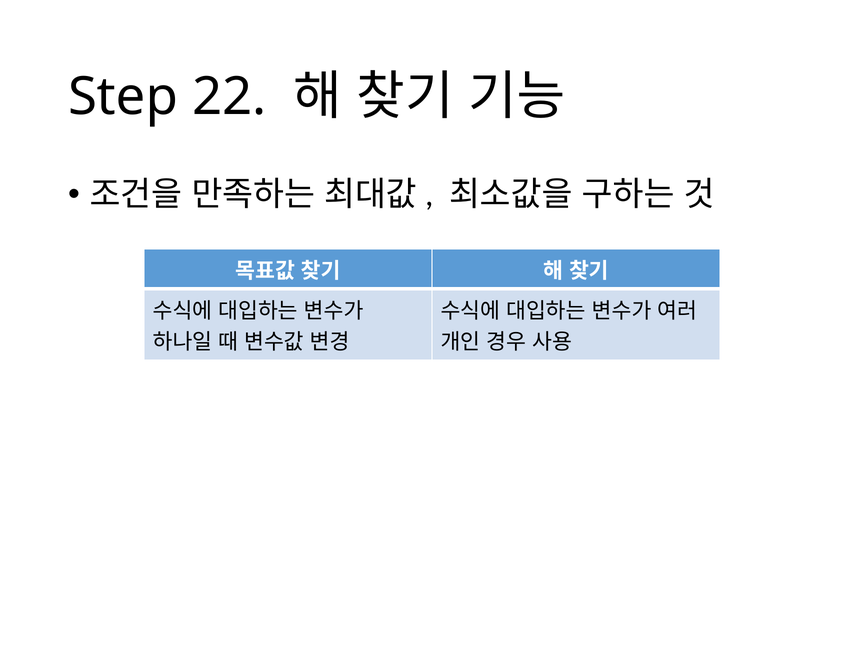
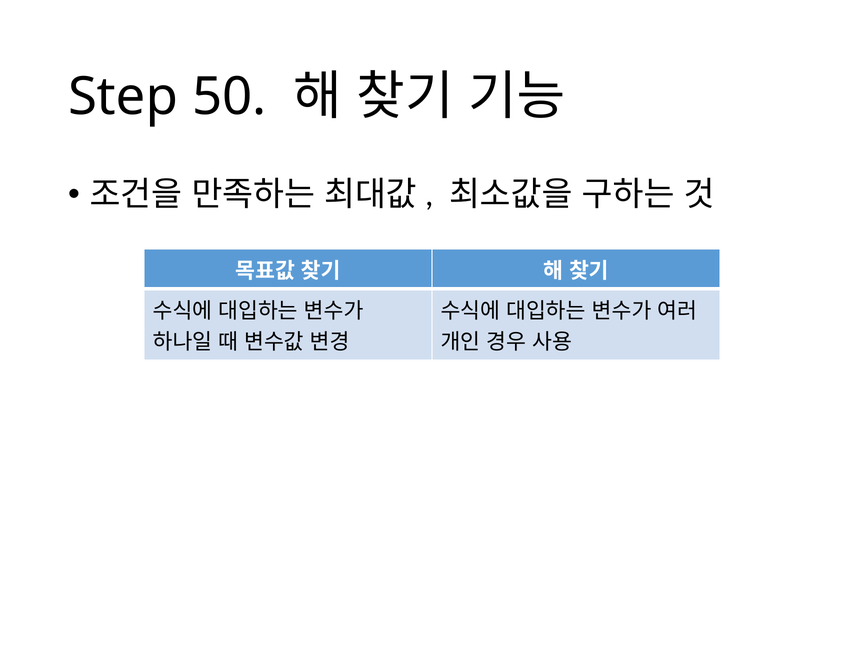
22: 22 -> 50 (229, 97)
